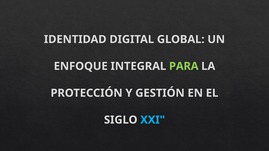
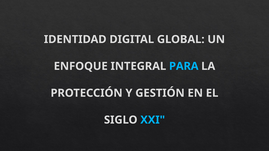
PARA colour: light green -> light blue (184, 66)
